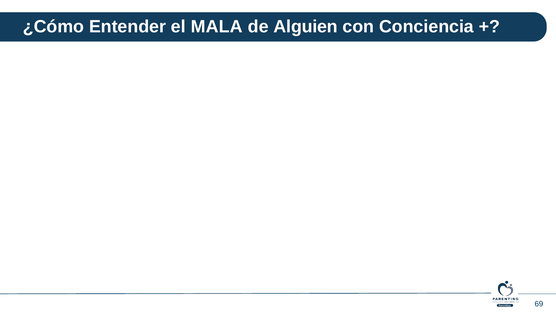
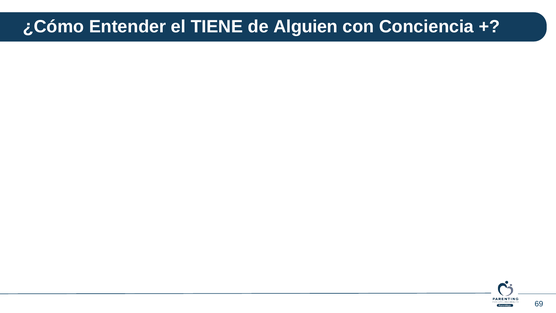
MALA: MALA -> TIENE (217, 27)
